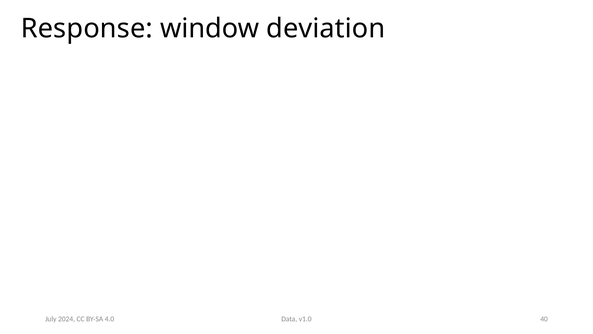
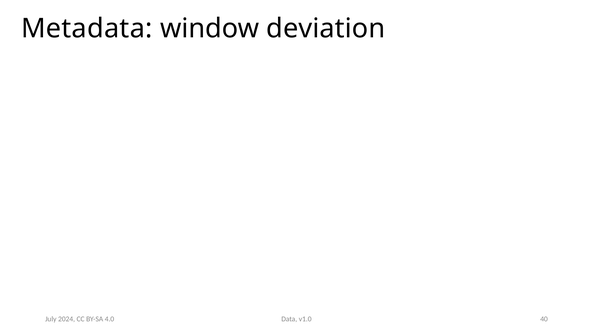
Response: Response -> Metadata (87, 29)
